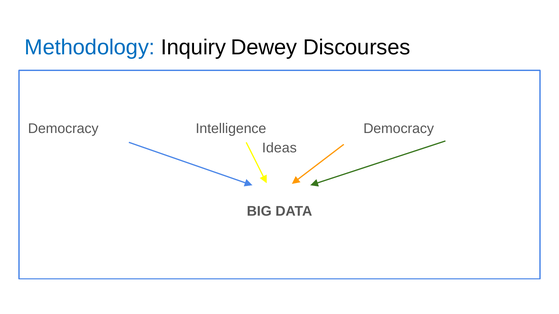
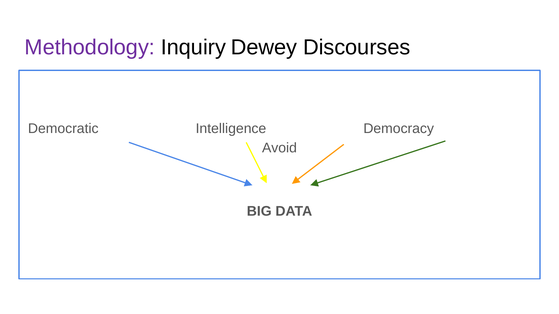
Methodology colour: blue -> purple (90, 47)
Democracy: Democracy -> Democratic (63, 129)
Ideas: Ideas -> Avoid (279, 148)
